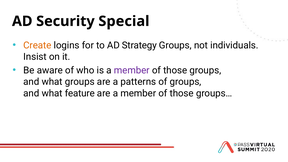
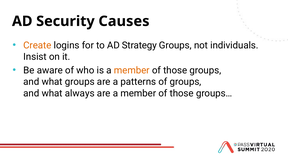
Special: Special -> Causes (124, 21)
member colour: purple -> orange (132, 70)
feature: feature -> always (80, 93)
